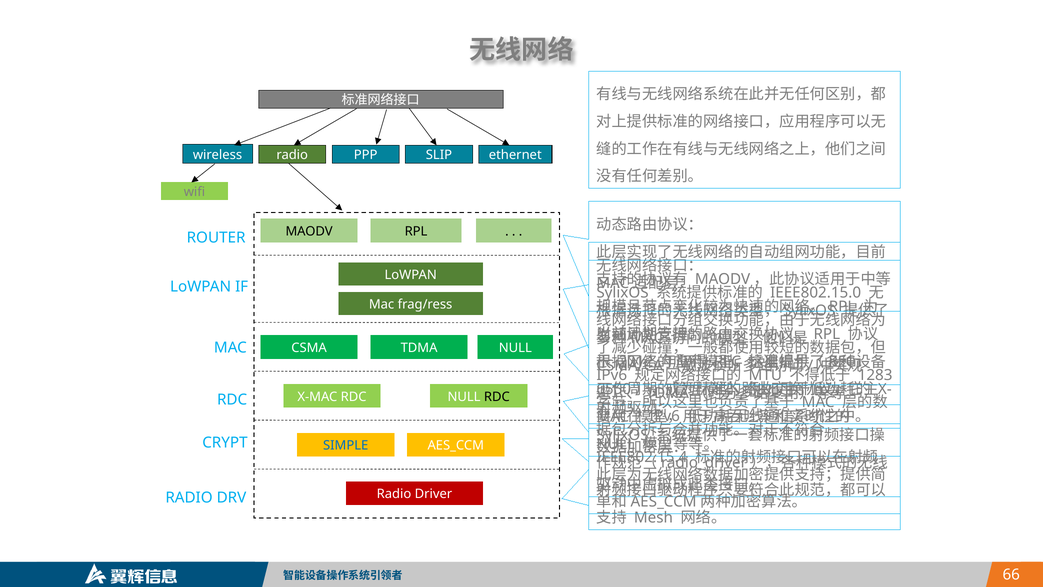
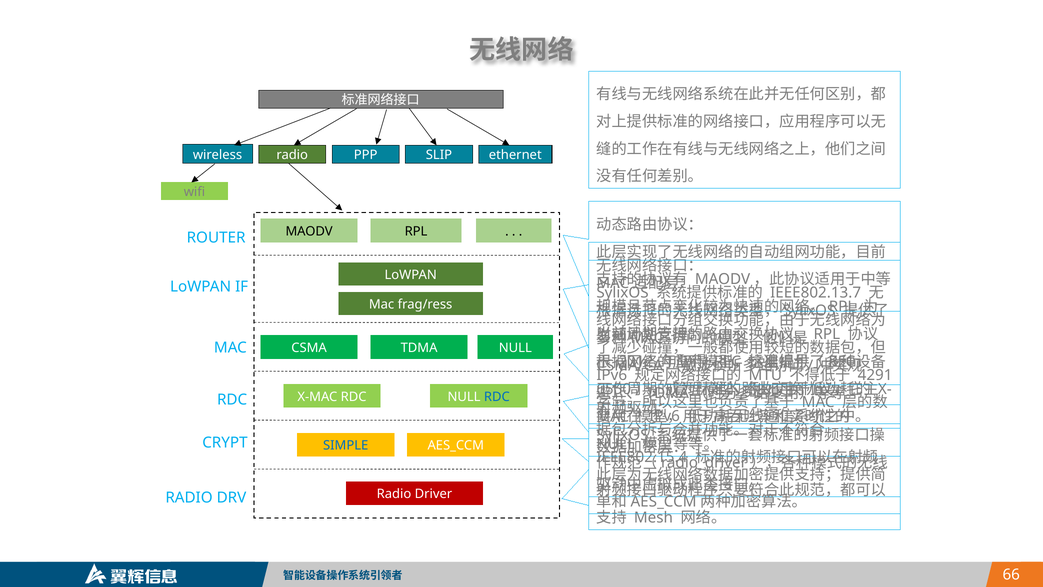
IEEE802.15.0: IEEE802.15.0 -> IEEE802.13.7 (816, 293)
1283: 1283 -> 4291 (875, 375)
RDC colour: black -> blue (497, 396)
